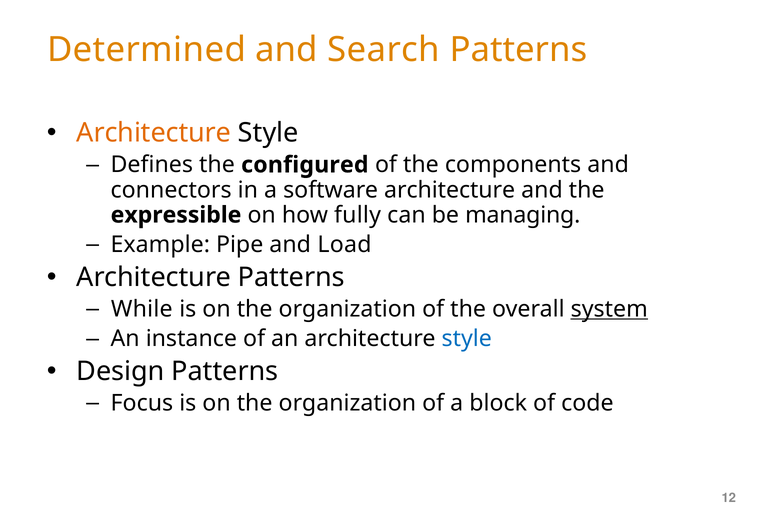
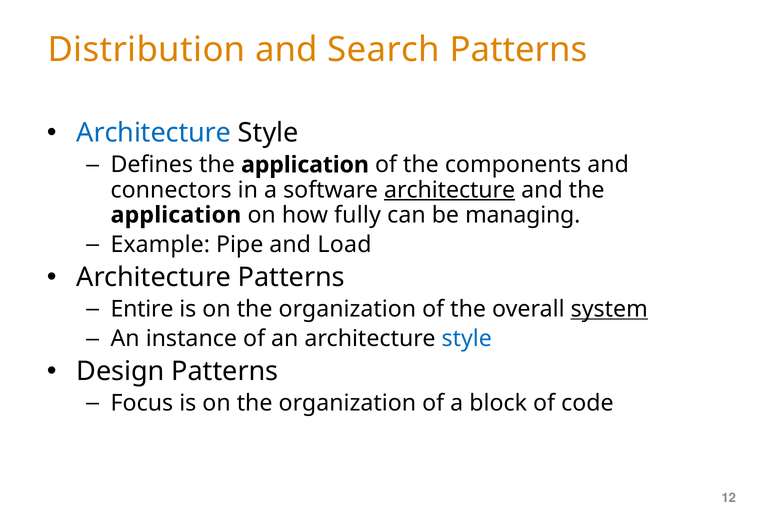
Determined: Determined -> Distribution (147, 50)
Architecture colour: orange -> blue (154, 133)
Defines the configured: configured -> application (305, 165)
architecture underline: none -> present (450, 190)
expressible: expressible -> application (176, 215)
While: While -> Entire (142, 309)
